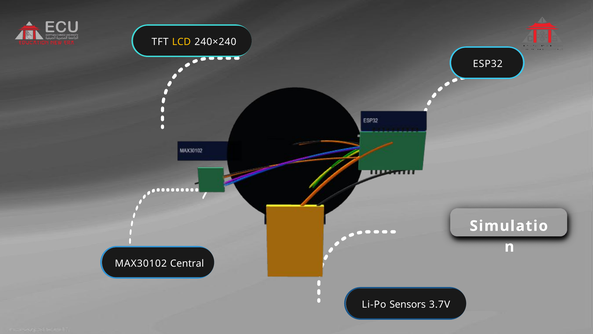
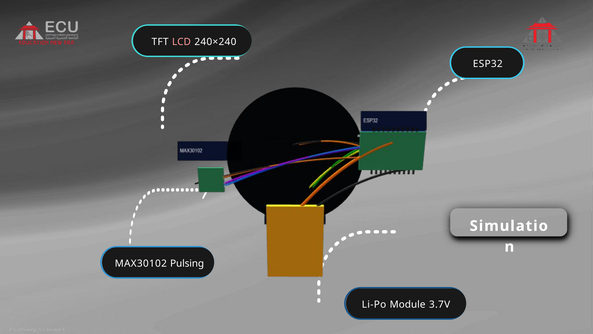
LCD colour: yellow -> pink (181, 42)
Central: Central -> Pulsing (187, 263)
Sensors: Sensors -> Module (408, 304)
